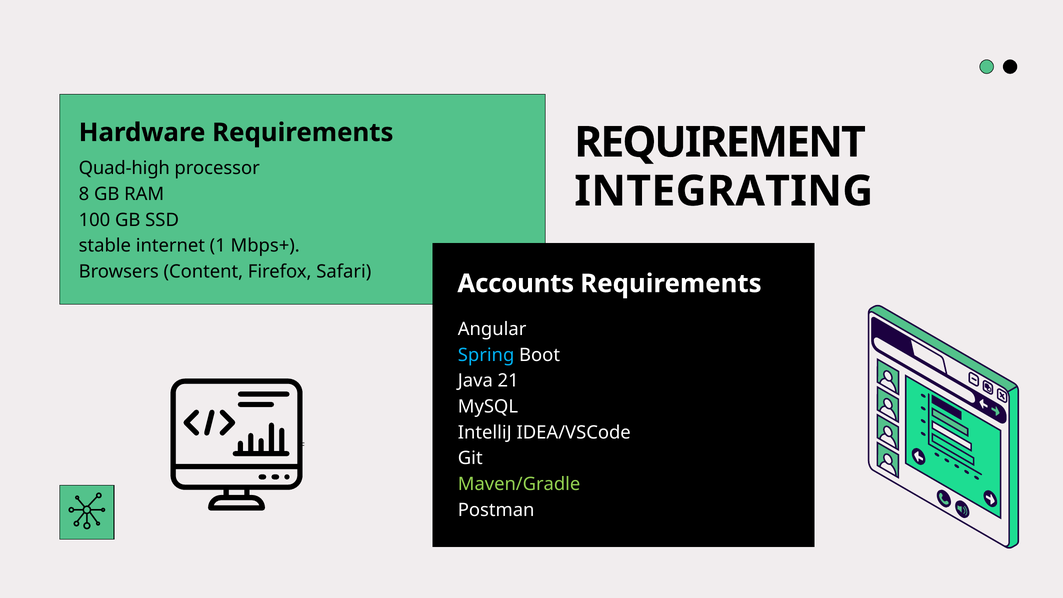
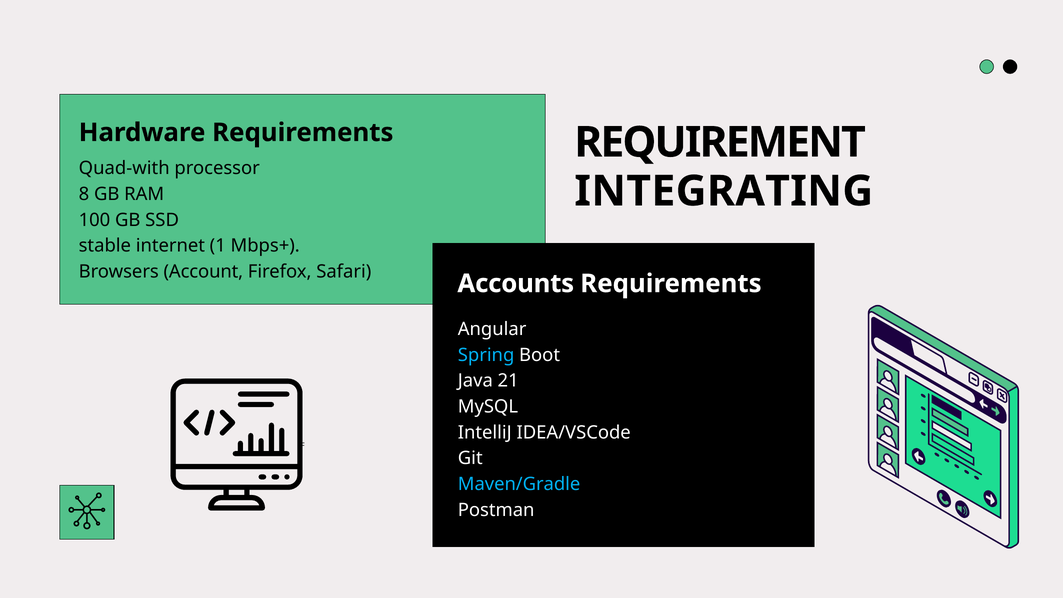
Quad-high: Quad-high -> Quad-with (124, 168)
Content: Content -> Account (203, 272)
Maven/Gradle colour: light green -> light blue (519, 484)
